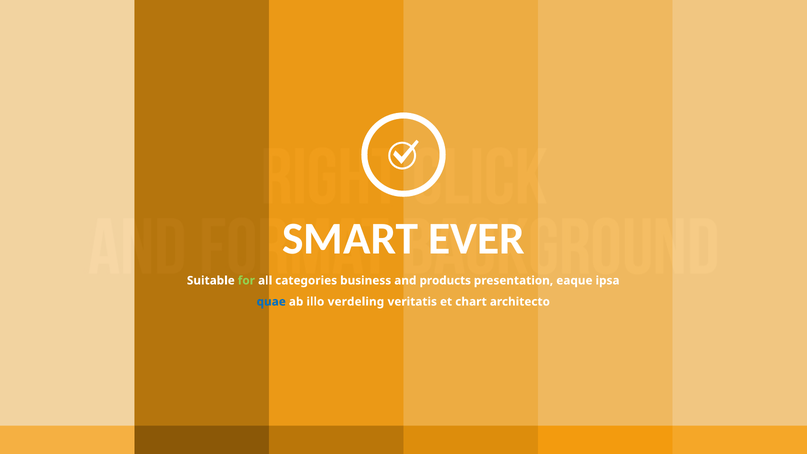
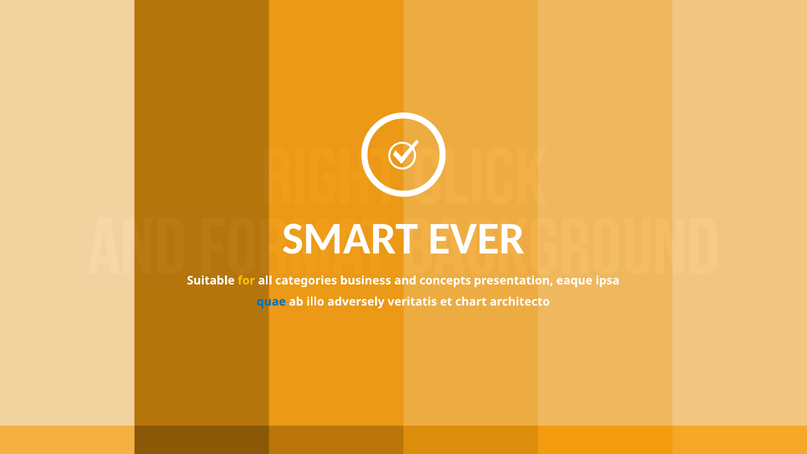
for colour: light green -> yellow (246, 280)
products: products -> concepts (445, 280)
verdeling: verdeling -> adversely (356, 302)
